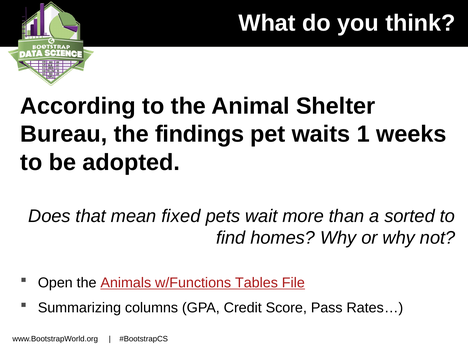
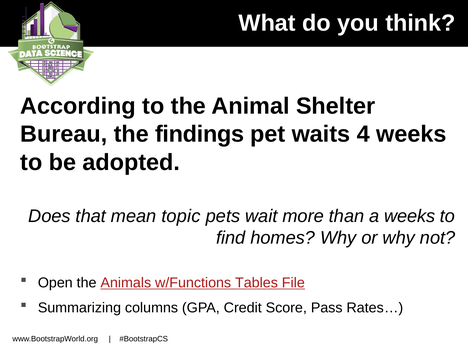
1: 1 -> 4 (363, 134)
fixed: fixed -> topic (181, 216)
a sorted: sorted -> weeks (410, 216)
